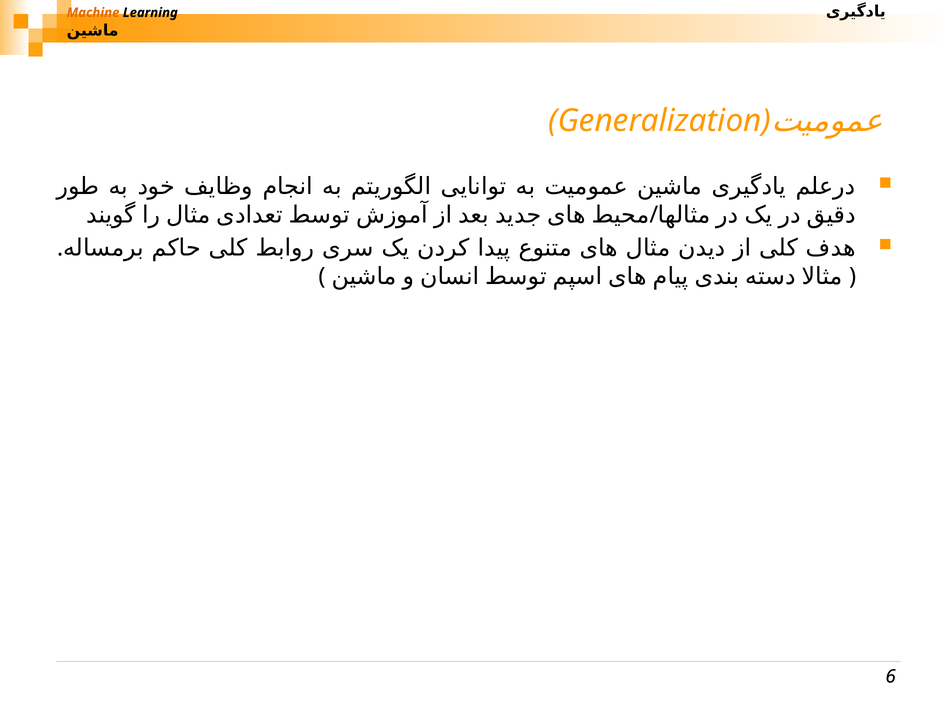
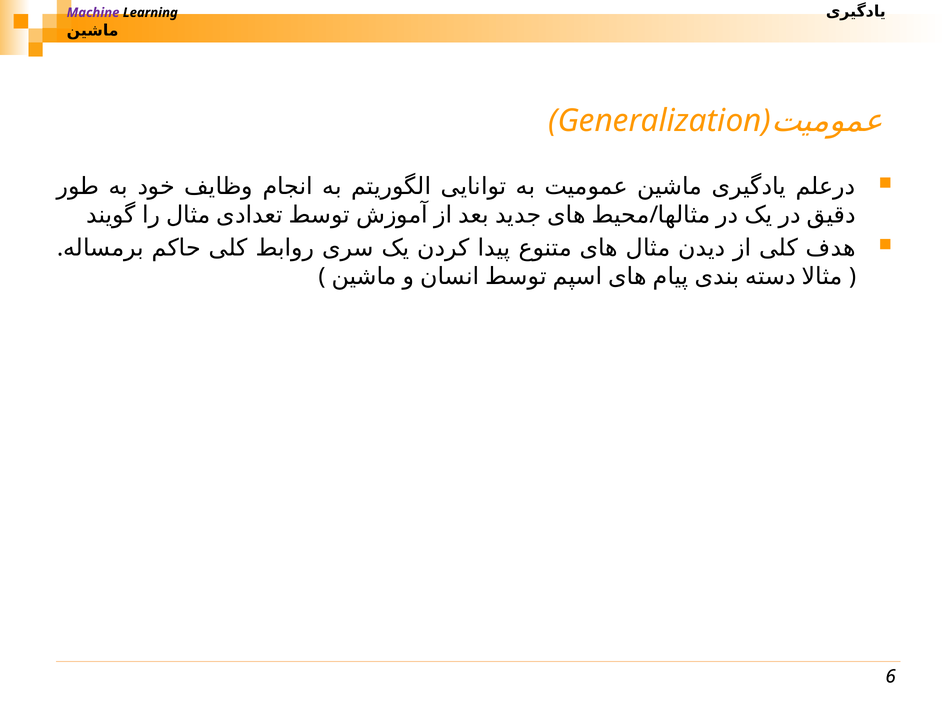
Machine colour: orange -> purple (93, 13)
